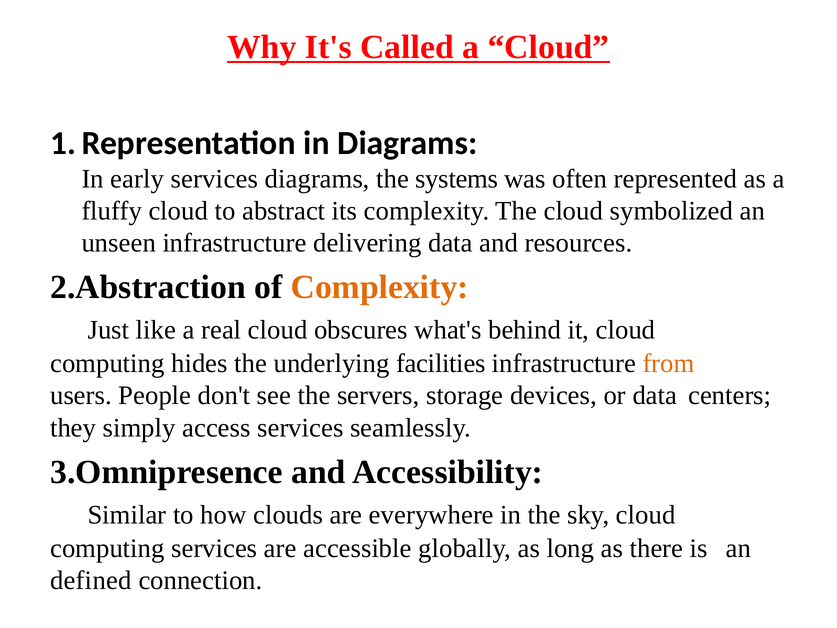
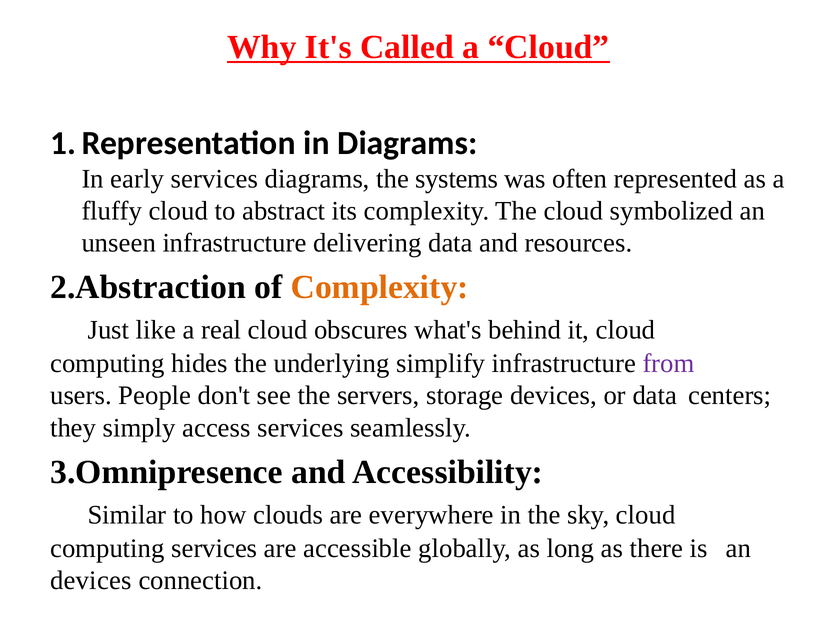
facilities: facilities -> simplify (441, 363)
from colour: orange -> purple (669, 363)
defined: defined -> devices (91, 580)
